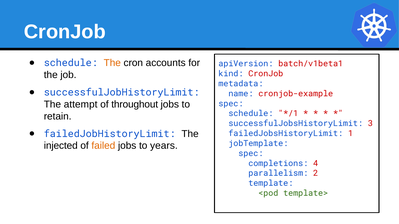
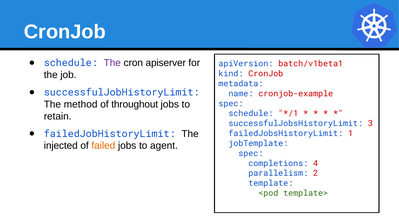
The colour: orange -> purple (112, 63)
accounts: accounts -> apiserver (166, 63)
attempt: attempt -> method (81, 105)
years: years -> agent (164, 146)
